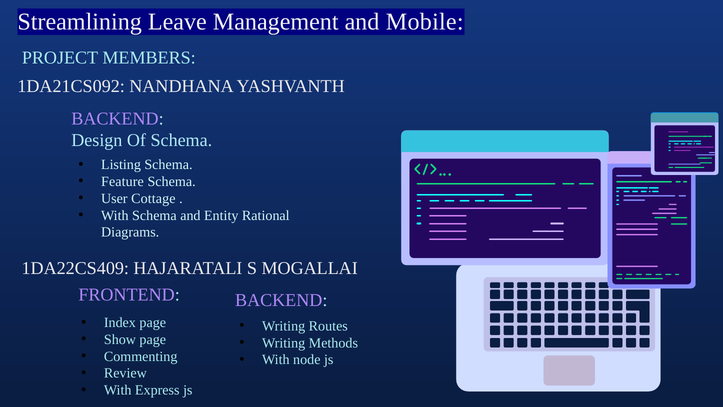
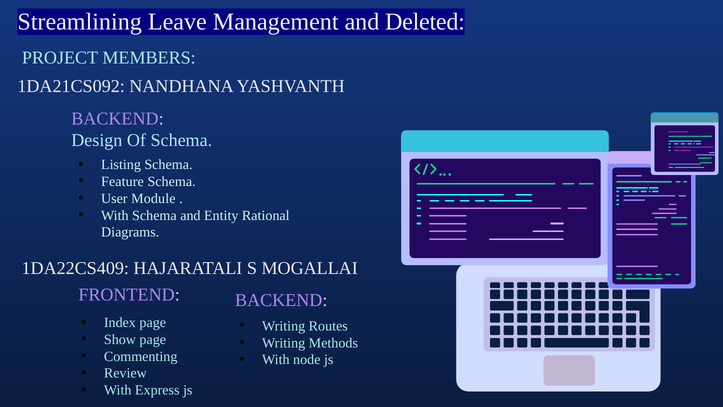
Mobile: Mobile -> Deleted (425, 22)
Cottage: Cottage -> Module (153, 198)
